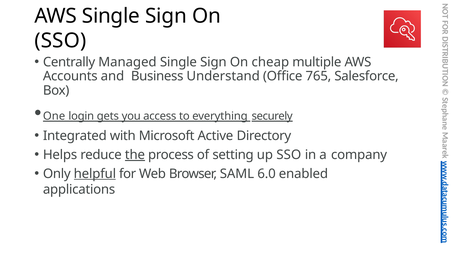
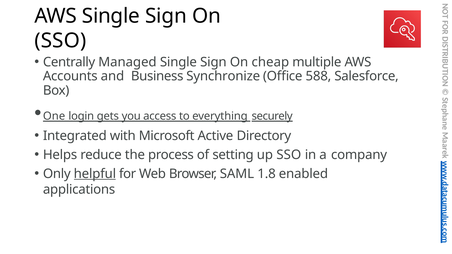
Understand: Understand -> Synchronize (223, 76)
765: 765 -> 588 (318, 76)
the underline: present -> none (135, 155)
6.0: 6.0 -> 1.8 (267, 174)
